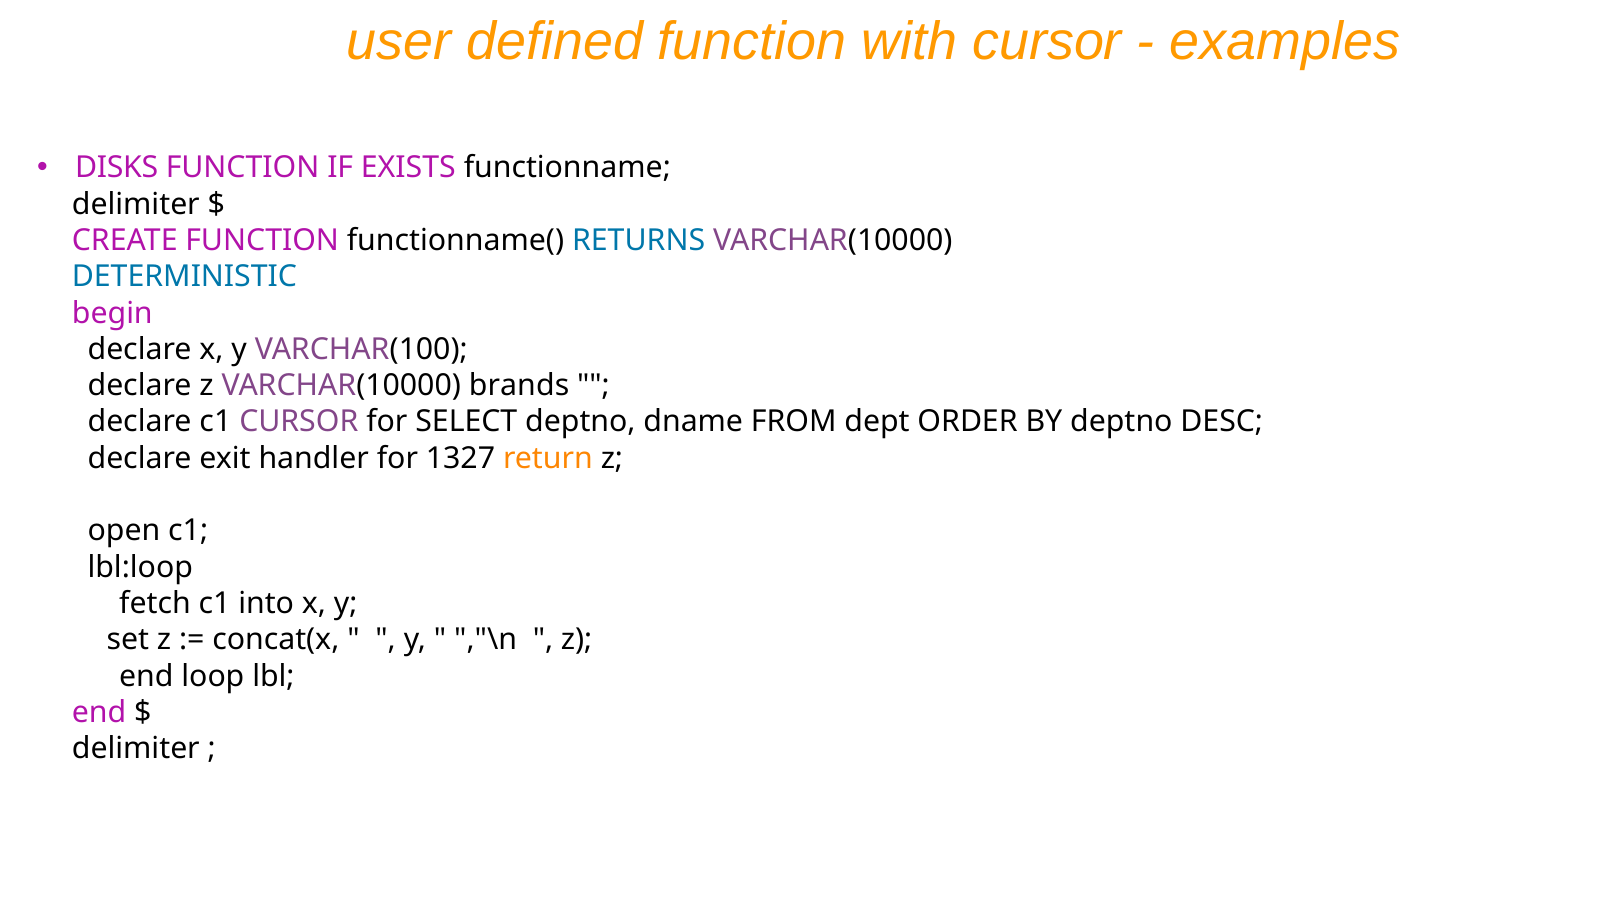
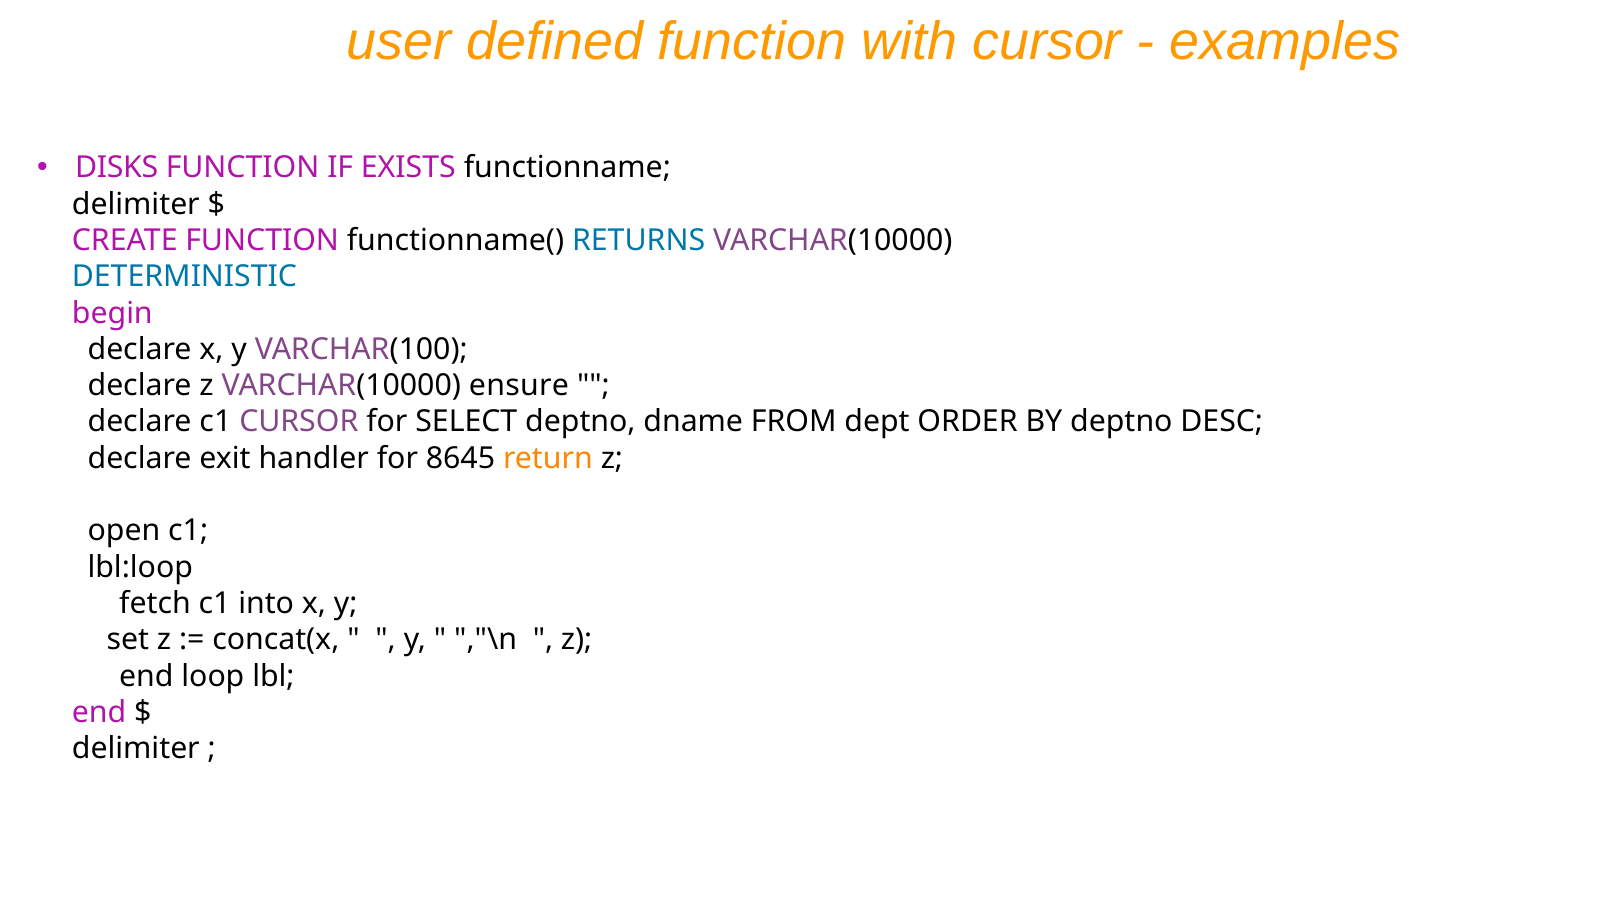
brands: brands -> ensure (519, 386)
1327: 1327 -> 8645 (460, 459)
